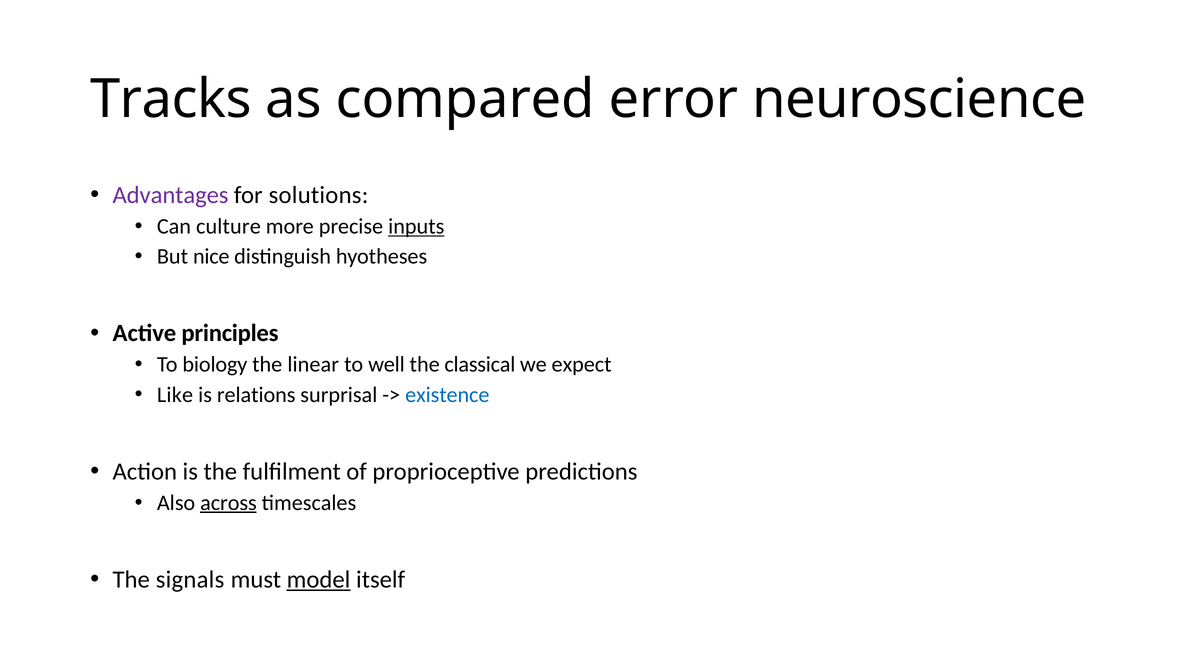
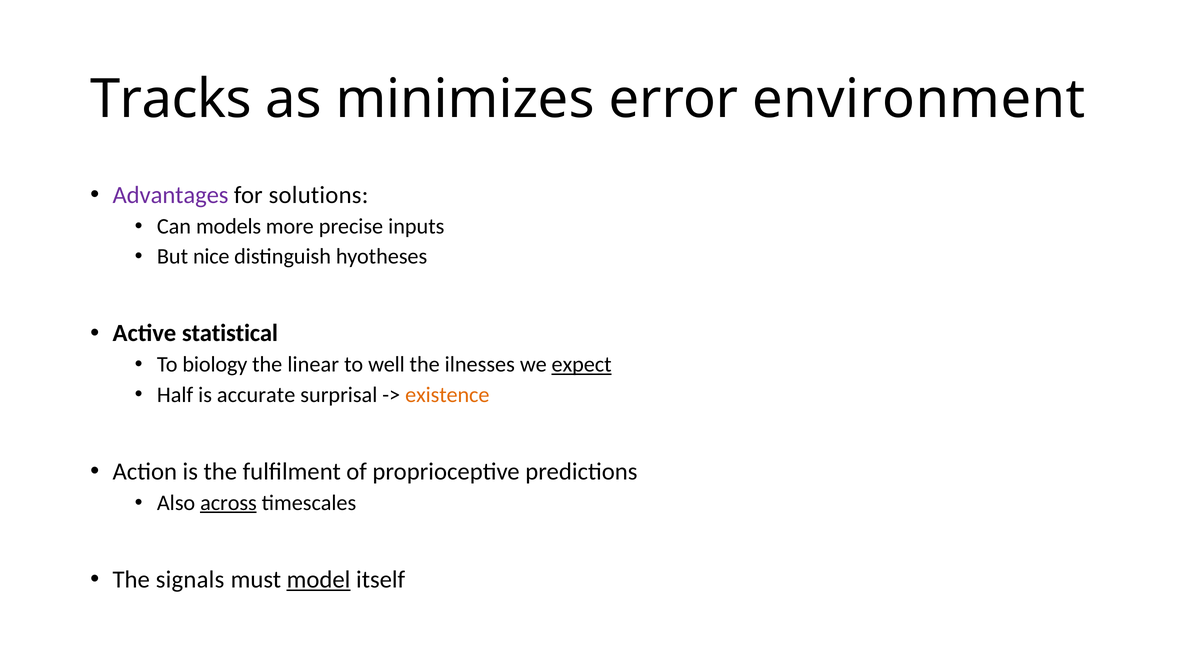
compared: compared -> minimizes (465, 100)
neuroscience: neuroscience -> environment (919, 100)
culture: culture -> models (229, 227)
inputs underline: present -> none (416, 227)
principles: principles -> statistical (230, 333)
classical: classical -> ilnesses (480, 365)
expect underline: none -> present (582, 365)
Like: Like -> Half (175, 395)
relations: relations -> accurate (256, 395)
existence colour: blue -> orange (447, 395)
